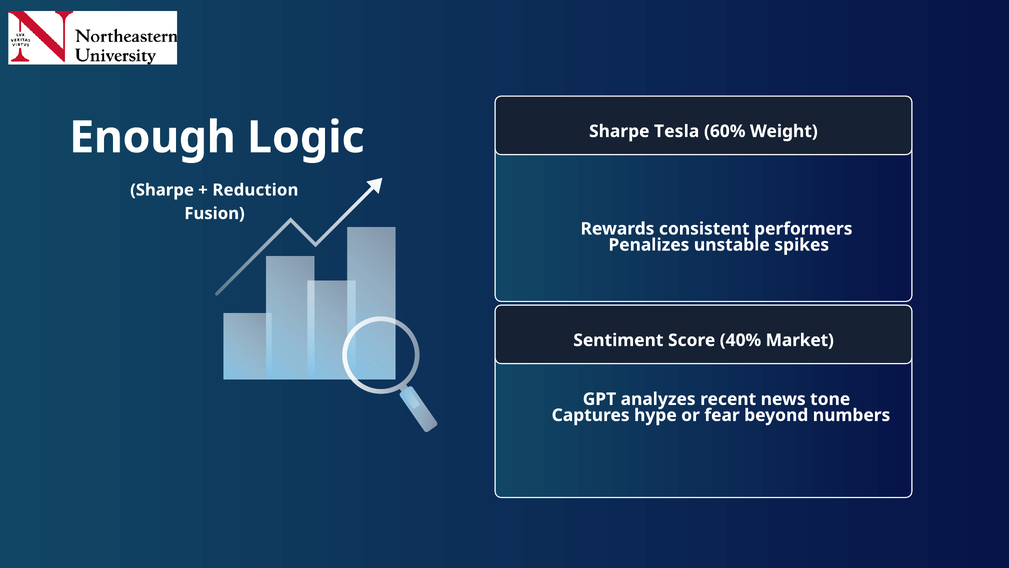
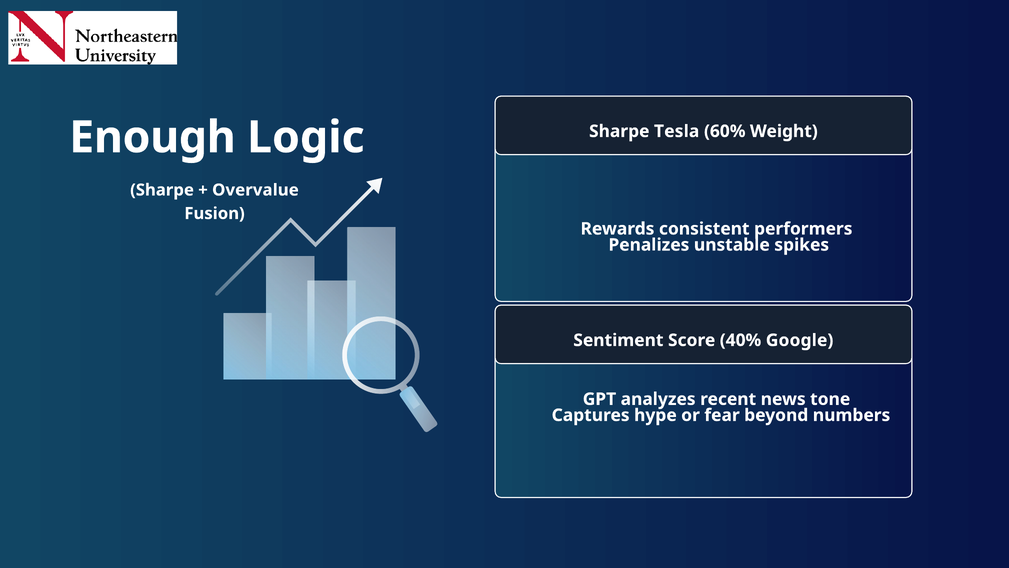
Reduction: Reduction -> Overvalue (255, 190)
Market: Market -> Google (800, 340)
